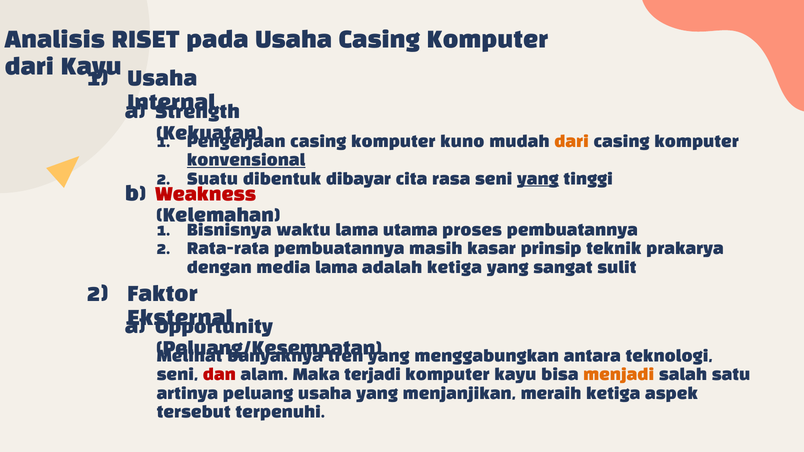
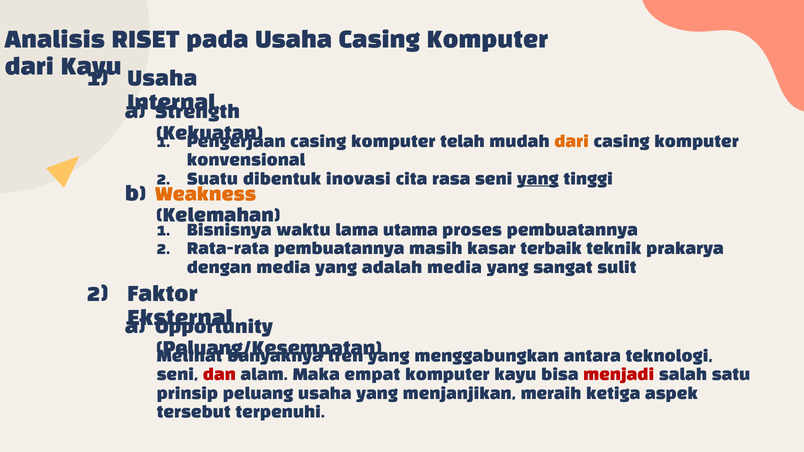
kuno: kuno -> telah (462, 142)
konvensional underline: present -> none (246, 161)
dibayar: dibayar -> inovasi (358, 179)
Weakness colour: red -> orange (206, 195)
prinsip: prinsip -> terbaik (551, 249)
dengan media lama: lama -> yang (336, 268)
adalah ketiga: ketiga -> media (454, 268)
terjadi: terjadi -> empat (372, 376)
menjadi colour: orange -> red (619, 376)
artinya: artinya -> prinsip (187, 394)
